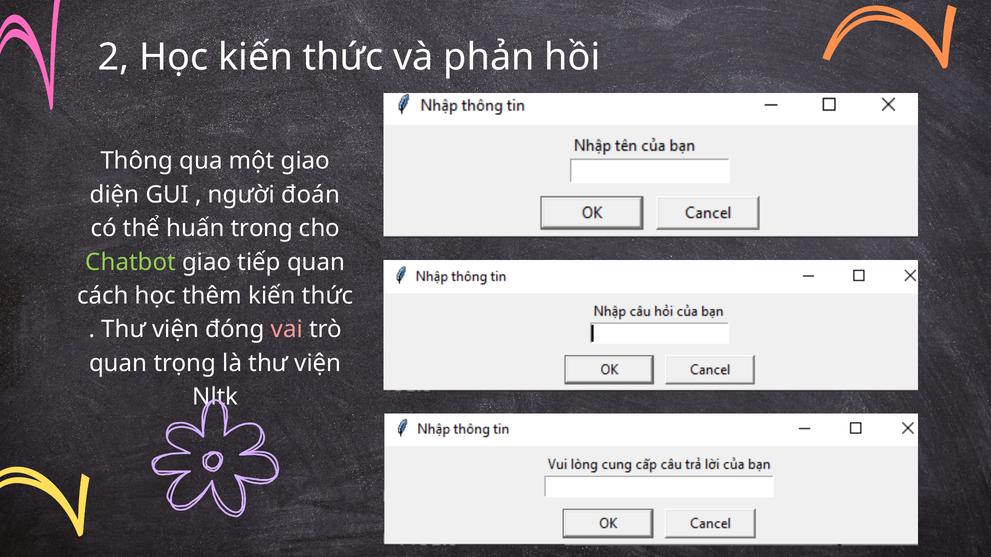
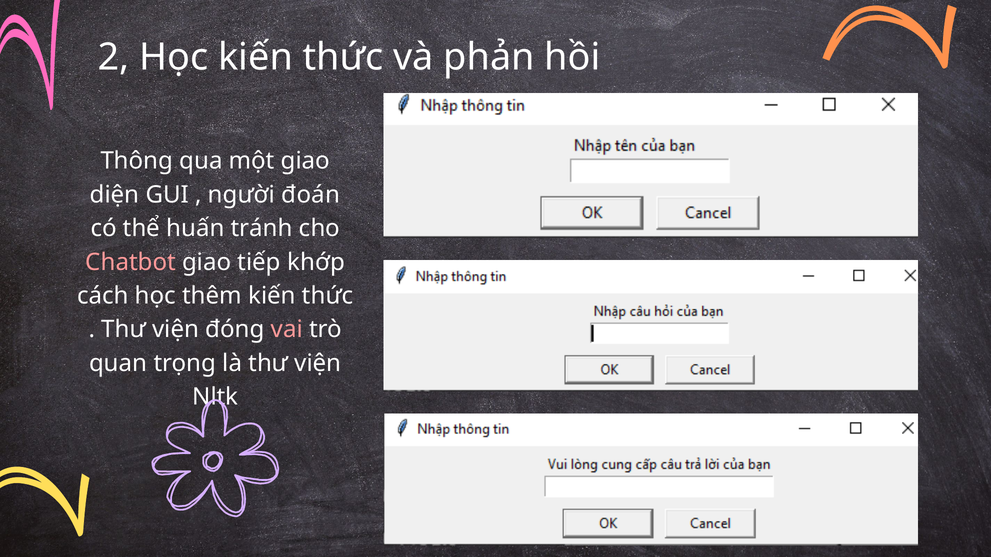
trong: trong -> tránh (262, 229)
Chatbot colour: light green -> pink (131, 262)
tiếp quan: quan -> khớp (316, 262)
